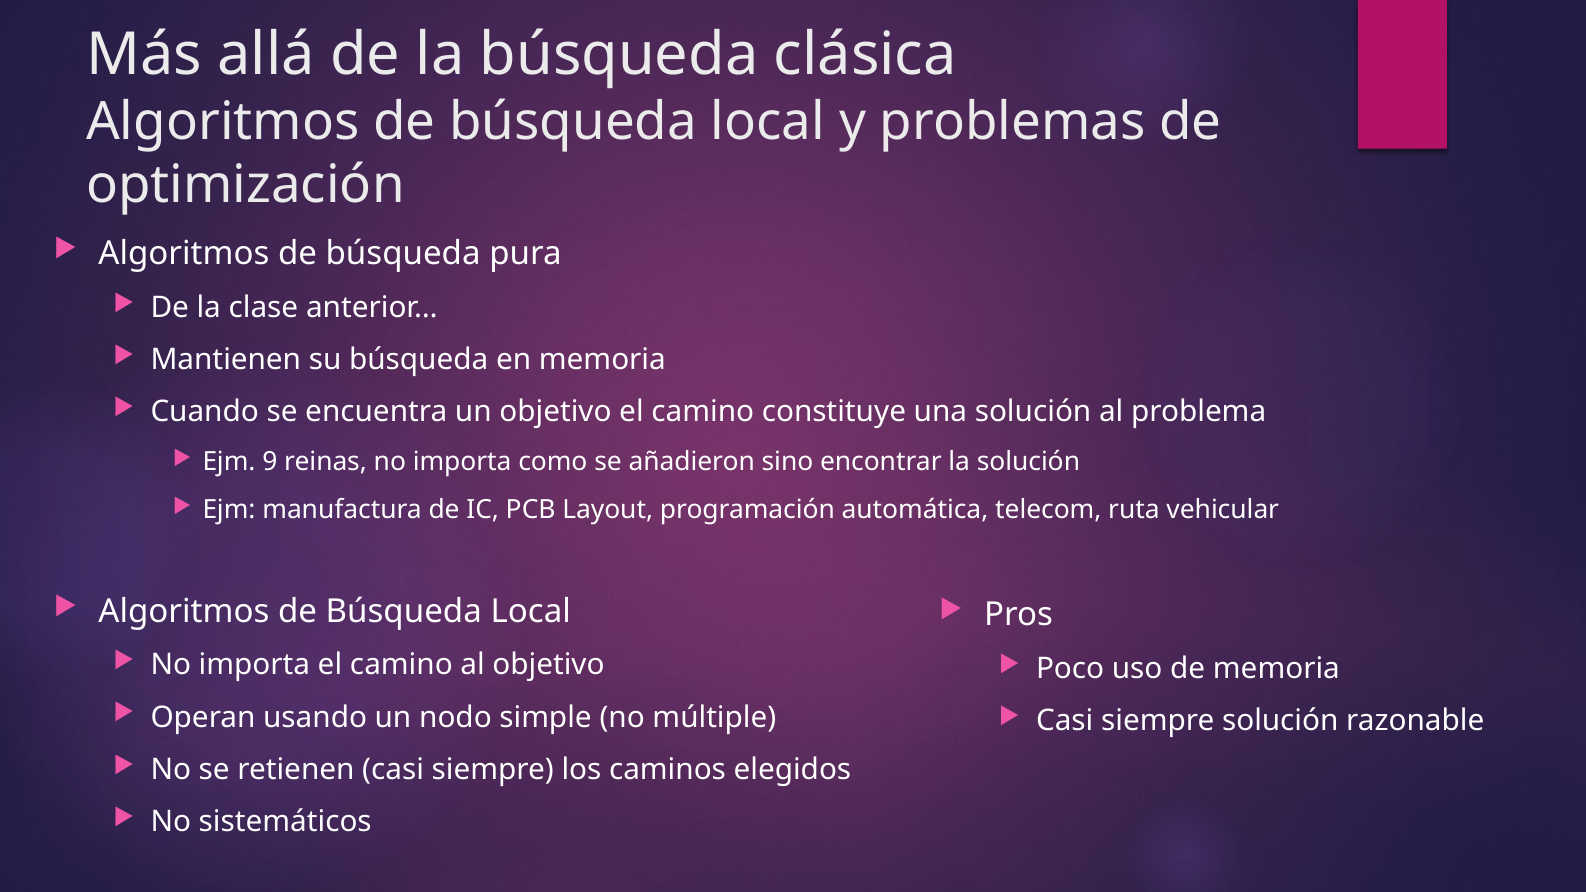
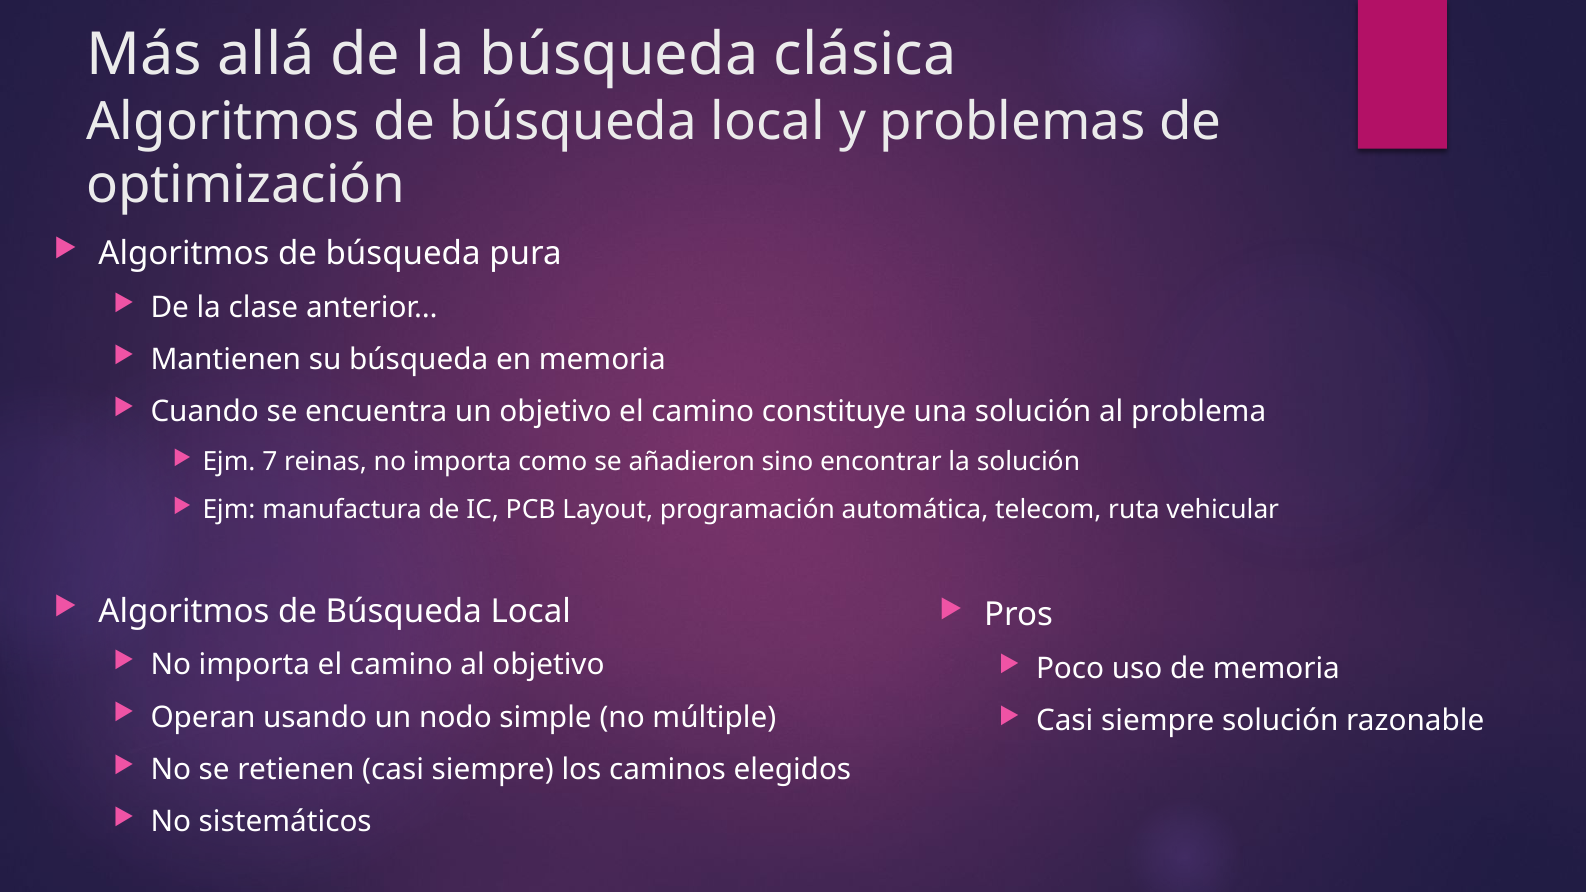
9: 9 -> 7 (270, 462)
